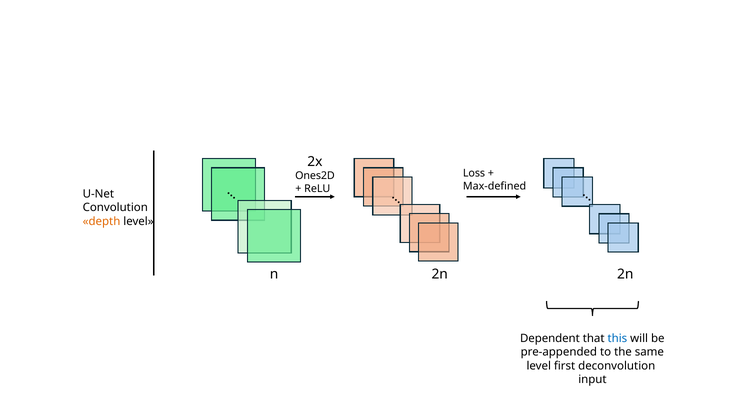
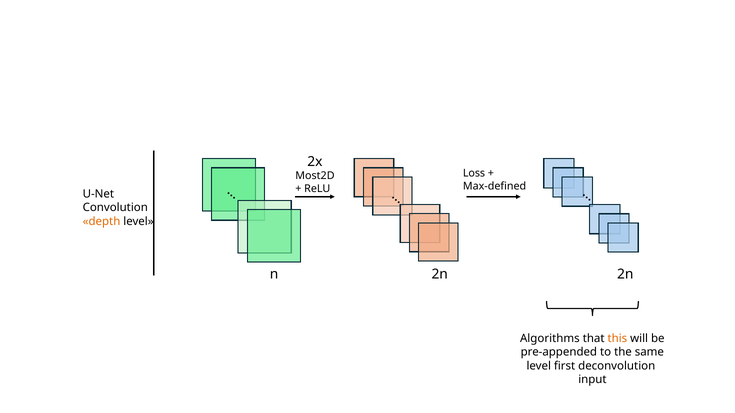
Ones2D: Ones2D -> Most2D (315, 176)
Dependent: Dependent -> Algorithms (550, 339)
this colour: blue -> orange (617, 339)
